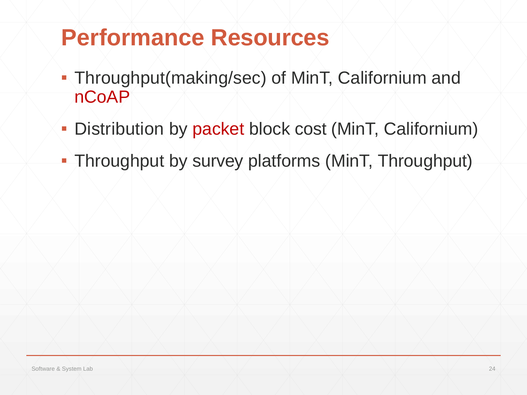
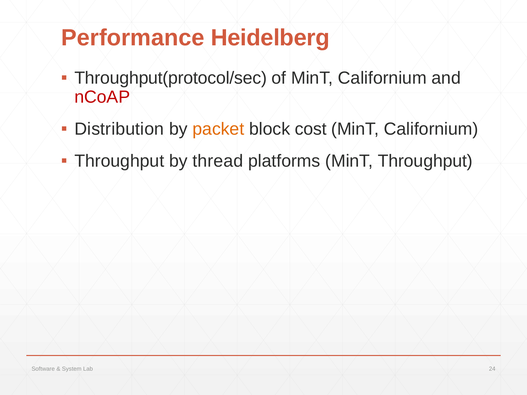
Resources: Resources -> Heidelberg (270, 38)
Throughput(making/sec: Throughput(making/sec -> Throughput(protocol/sec (171, 78)
packet colour: red -> orange (218, 129)
survey: survey -> thread (218, 161)
